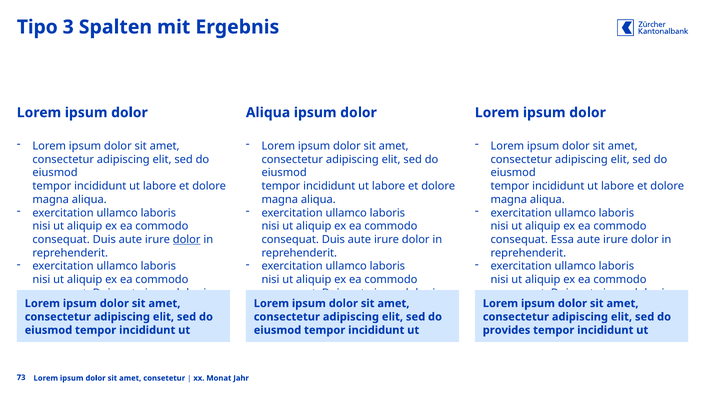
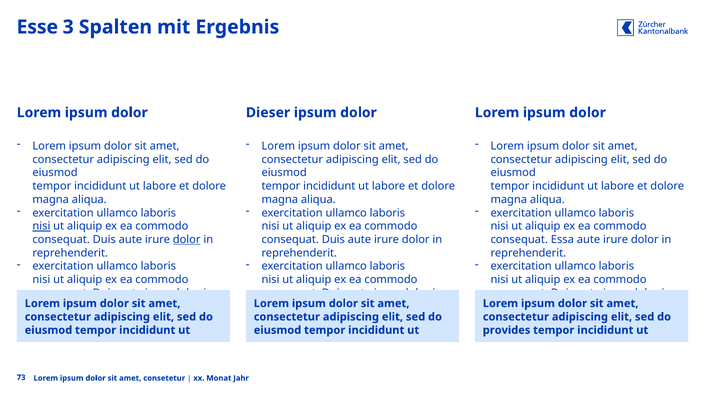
Tipo: Tipo -> Esse (37, 27)
dolor Aliqua: Aliqua -> Dieser (268, 113)
nisi underline: none -> present (41, 227)
